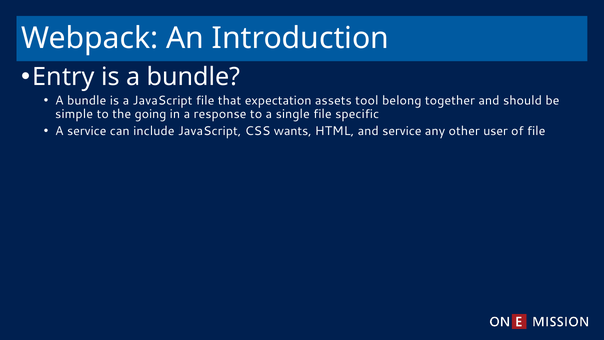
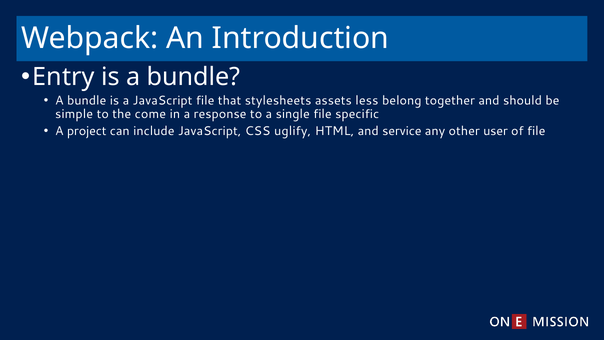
expectation: expectation -> stylesheets (278, 100)
tool: tool -> less (367, 100)
going: going -> come (150, 114)
A service: service -> project (87, 131)
wants: wants -> uglify (293, 131)
